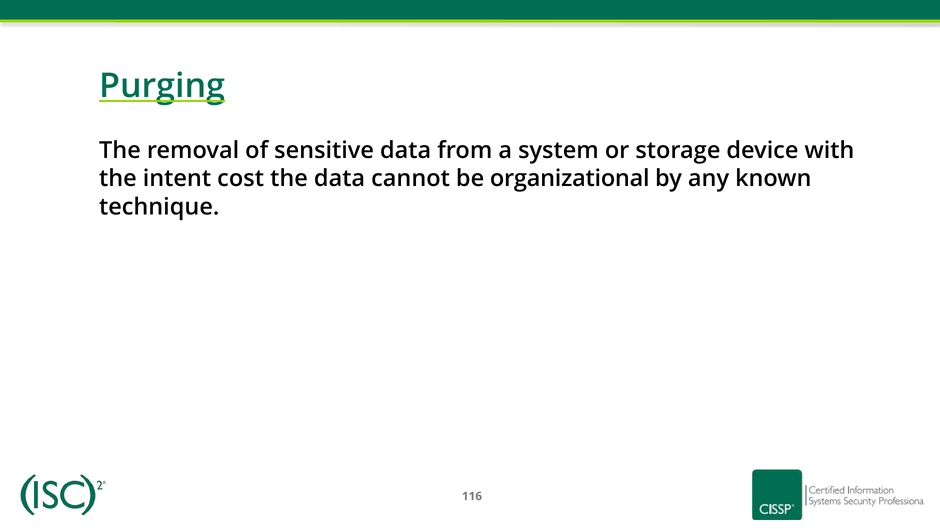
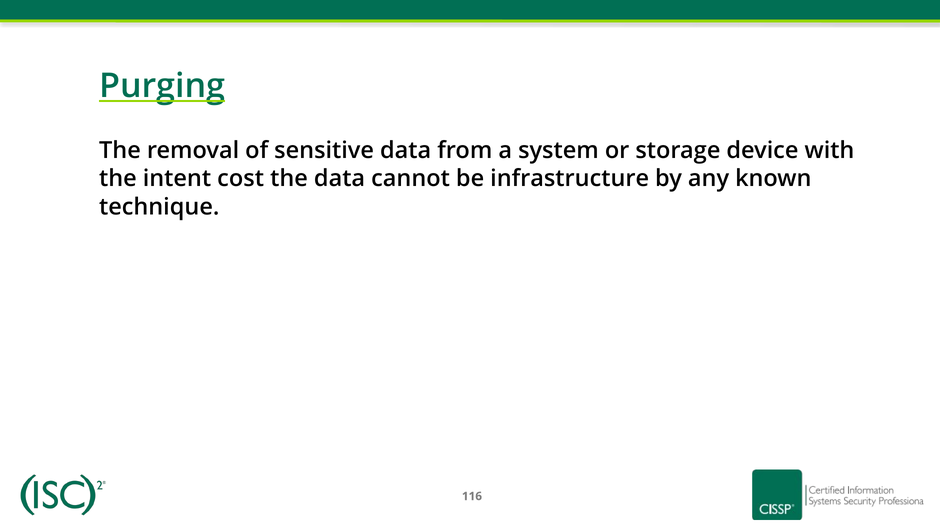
organizational: organizational -> infrastructure (570, 178)
